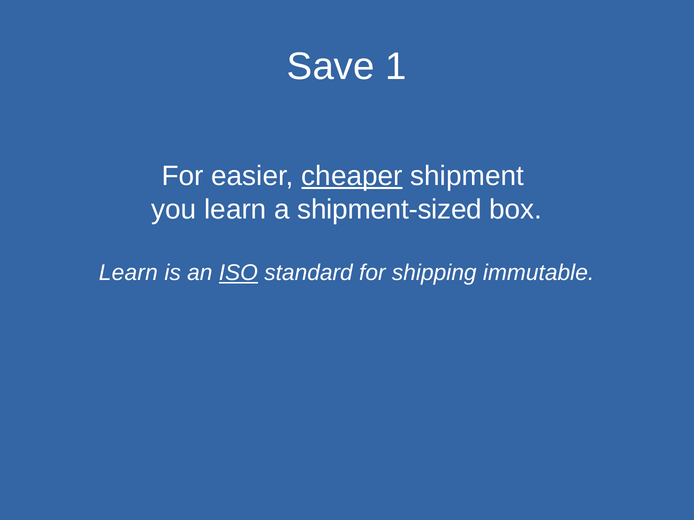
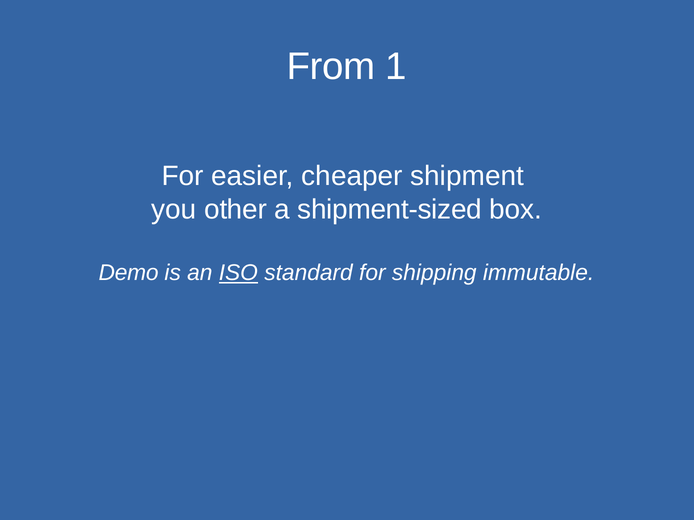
Save: Save -> From (331, 67)
cheaper underline: present -> none (352, 176)
you learn: learn -> other (236, 210)
Learn: Learn -> Demo (129, 273)
